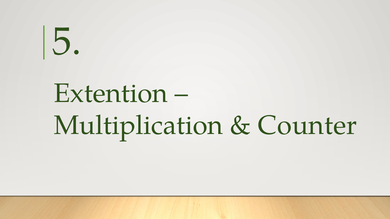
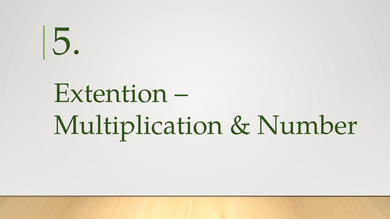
Counter: Counter -> Number (308, 126)
